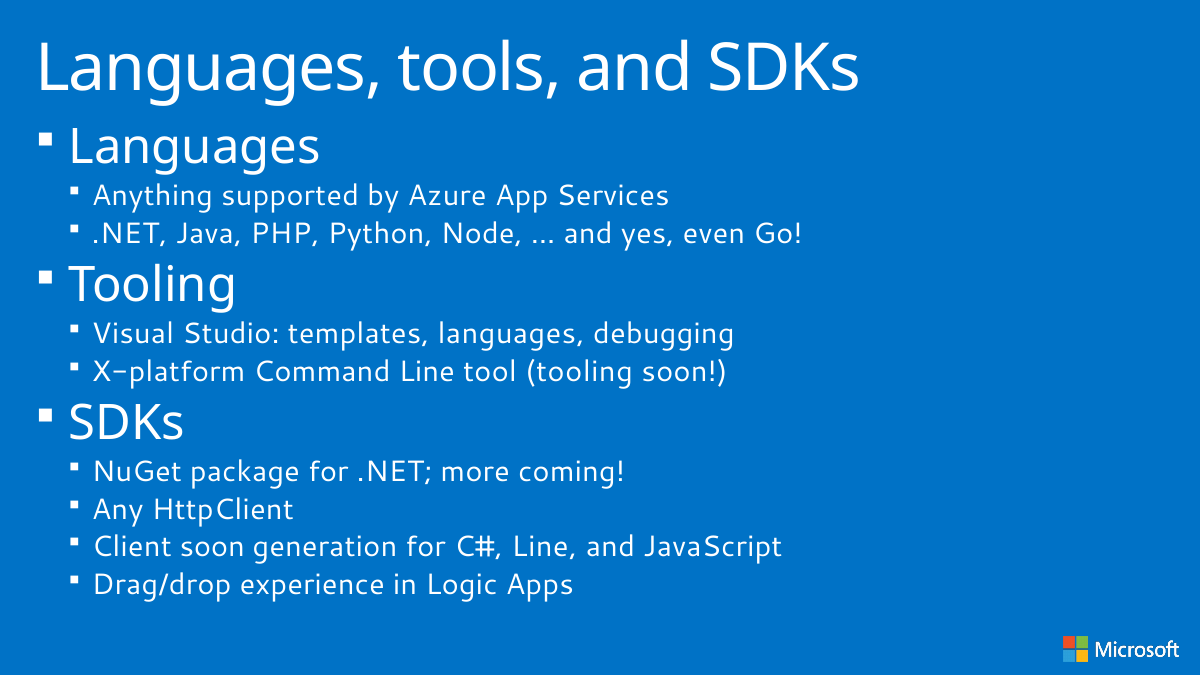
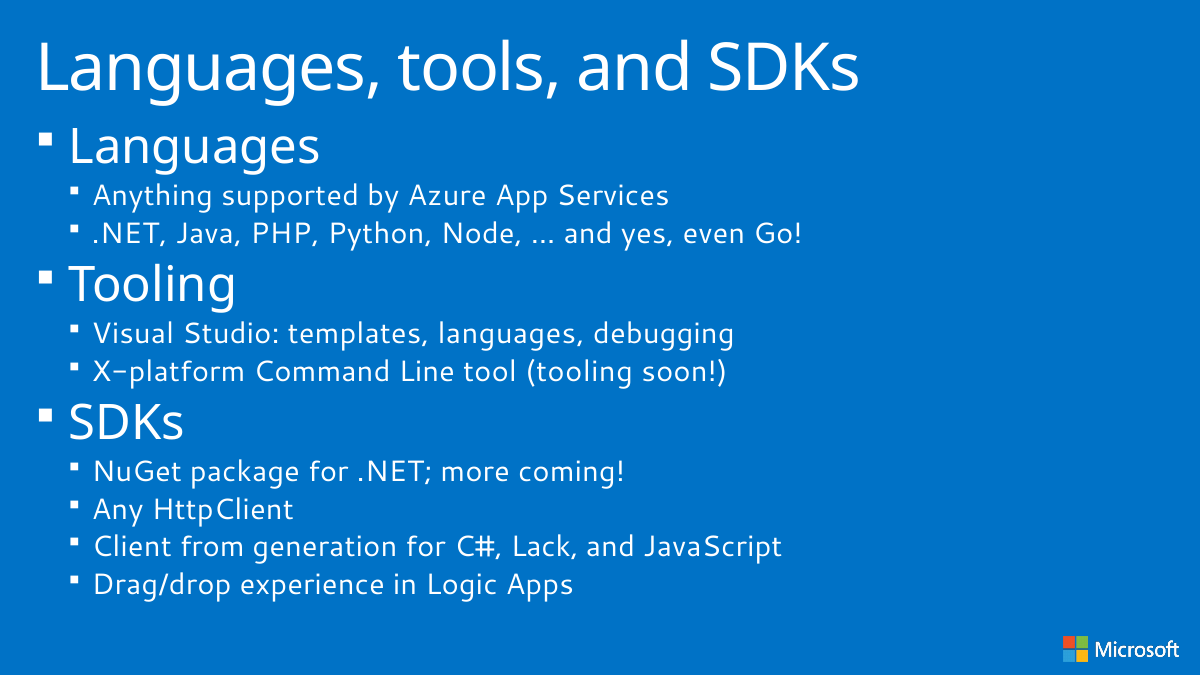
Client soon: soon -> from (212, 547)
Line: Line -> Lack (545, 547)
